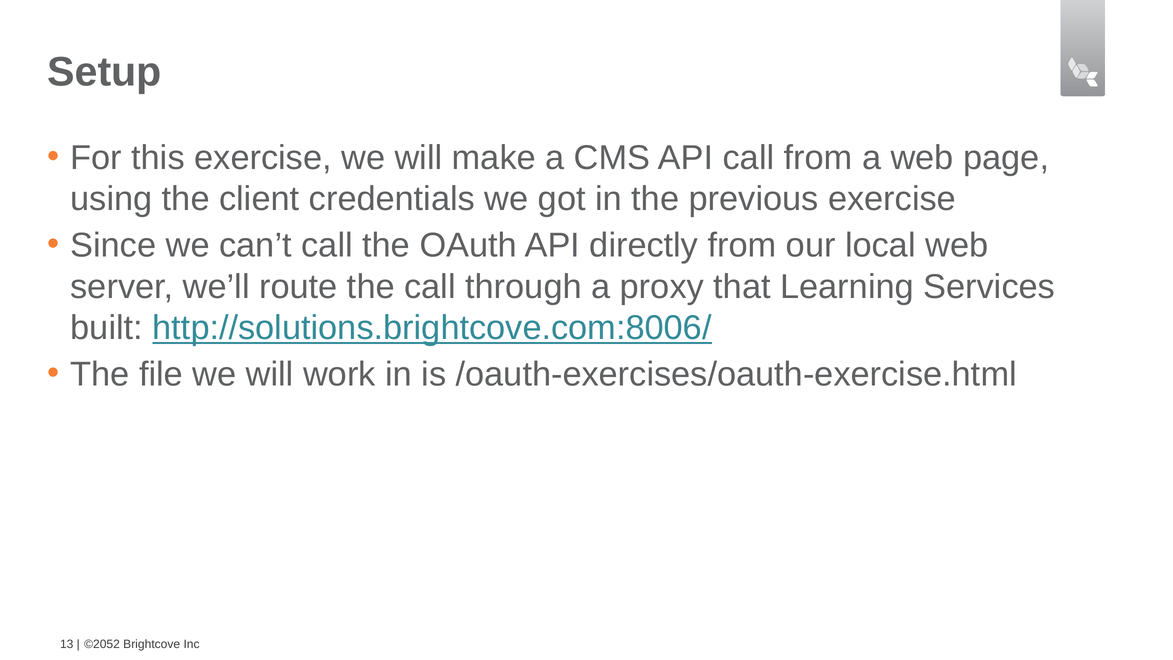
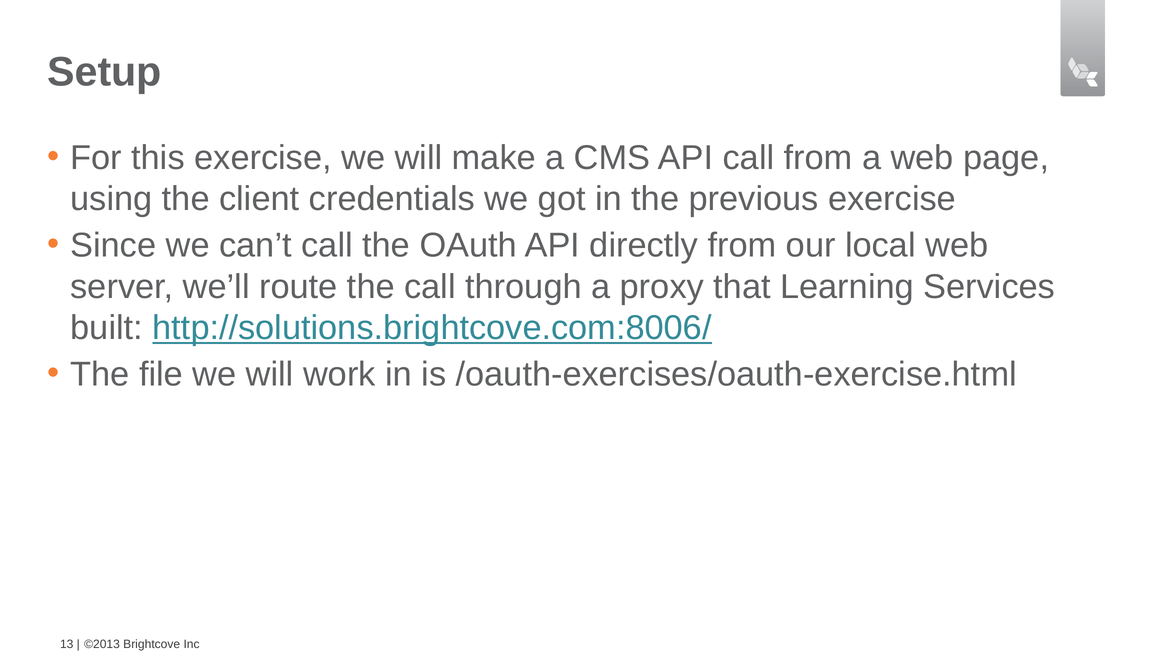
©2052: ©2052 -> ©2013 (102, 644)
